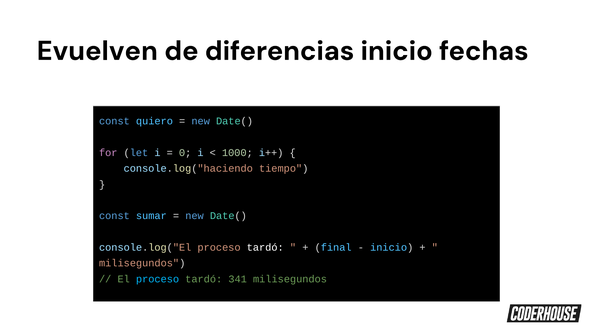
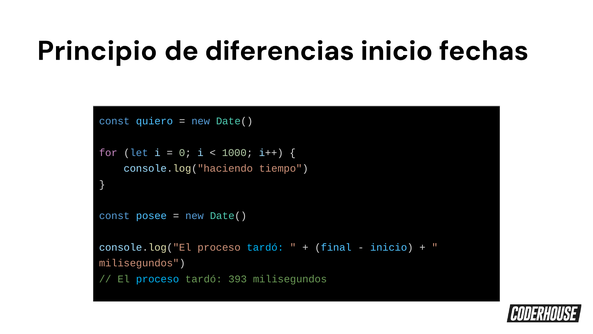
Evuelven: Evuelven -> Principio (97, 51)
sumar: sumar -> posee (151, 216)
tardó colour: white -> light blue (265, 247)
341: 341 -> 393 (238, 279)
